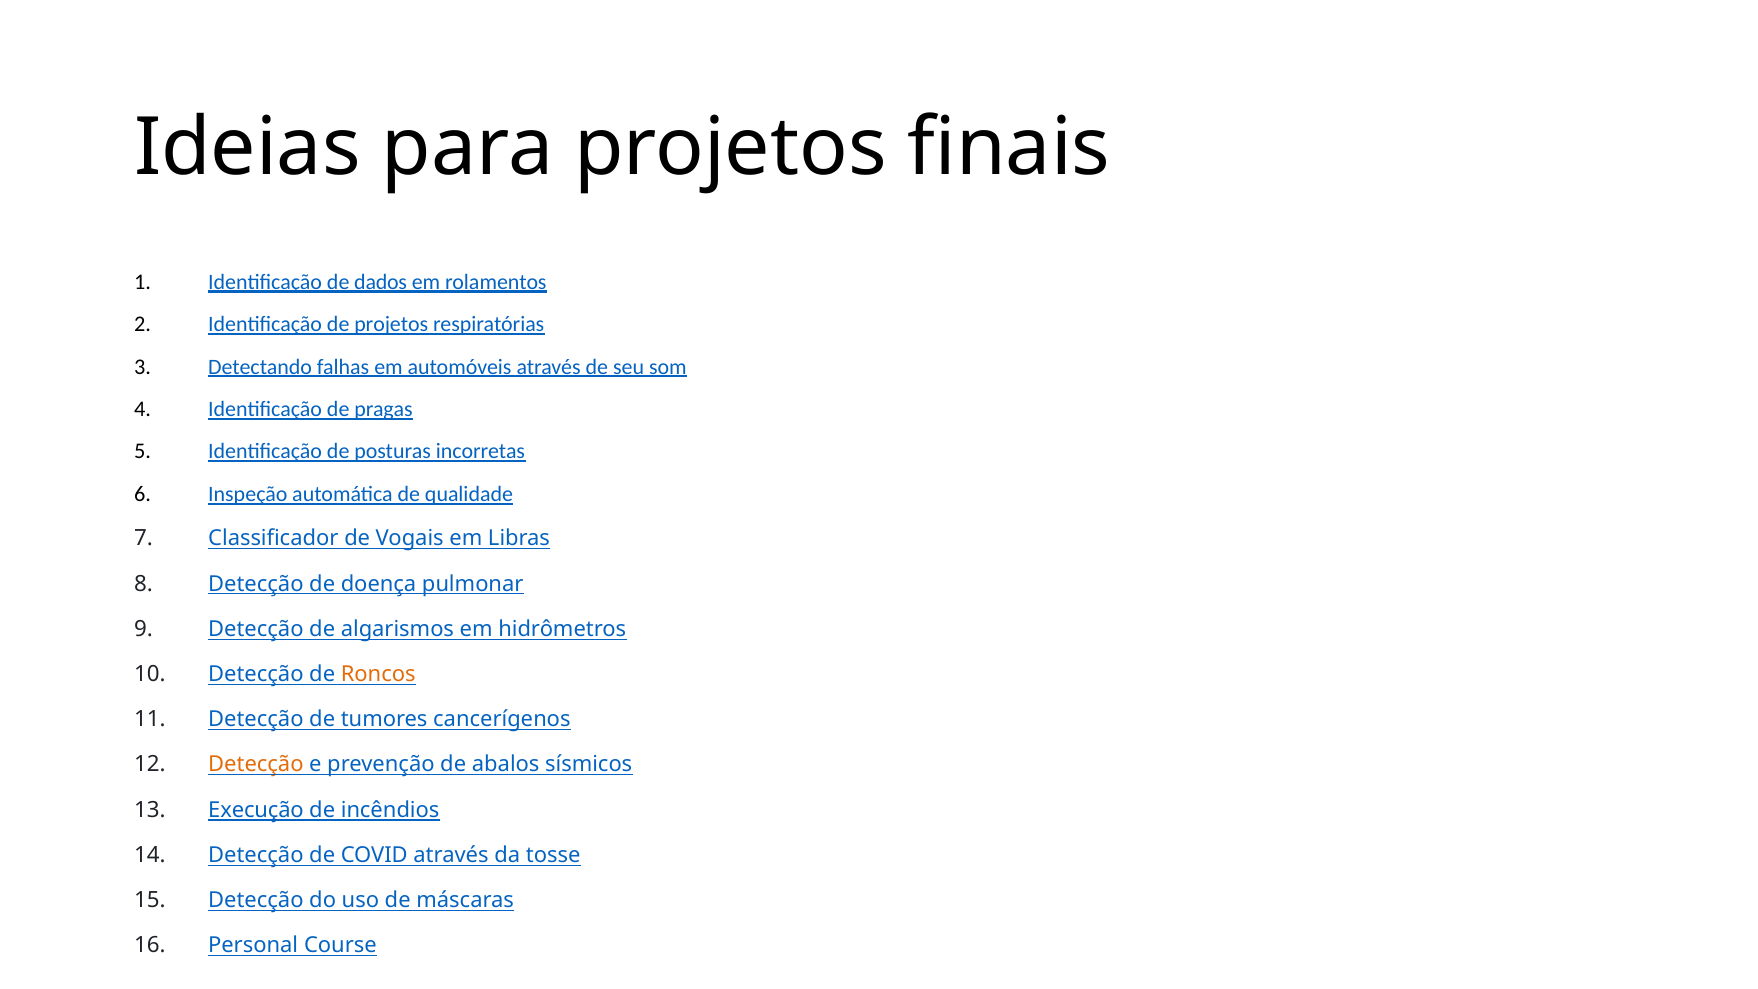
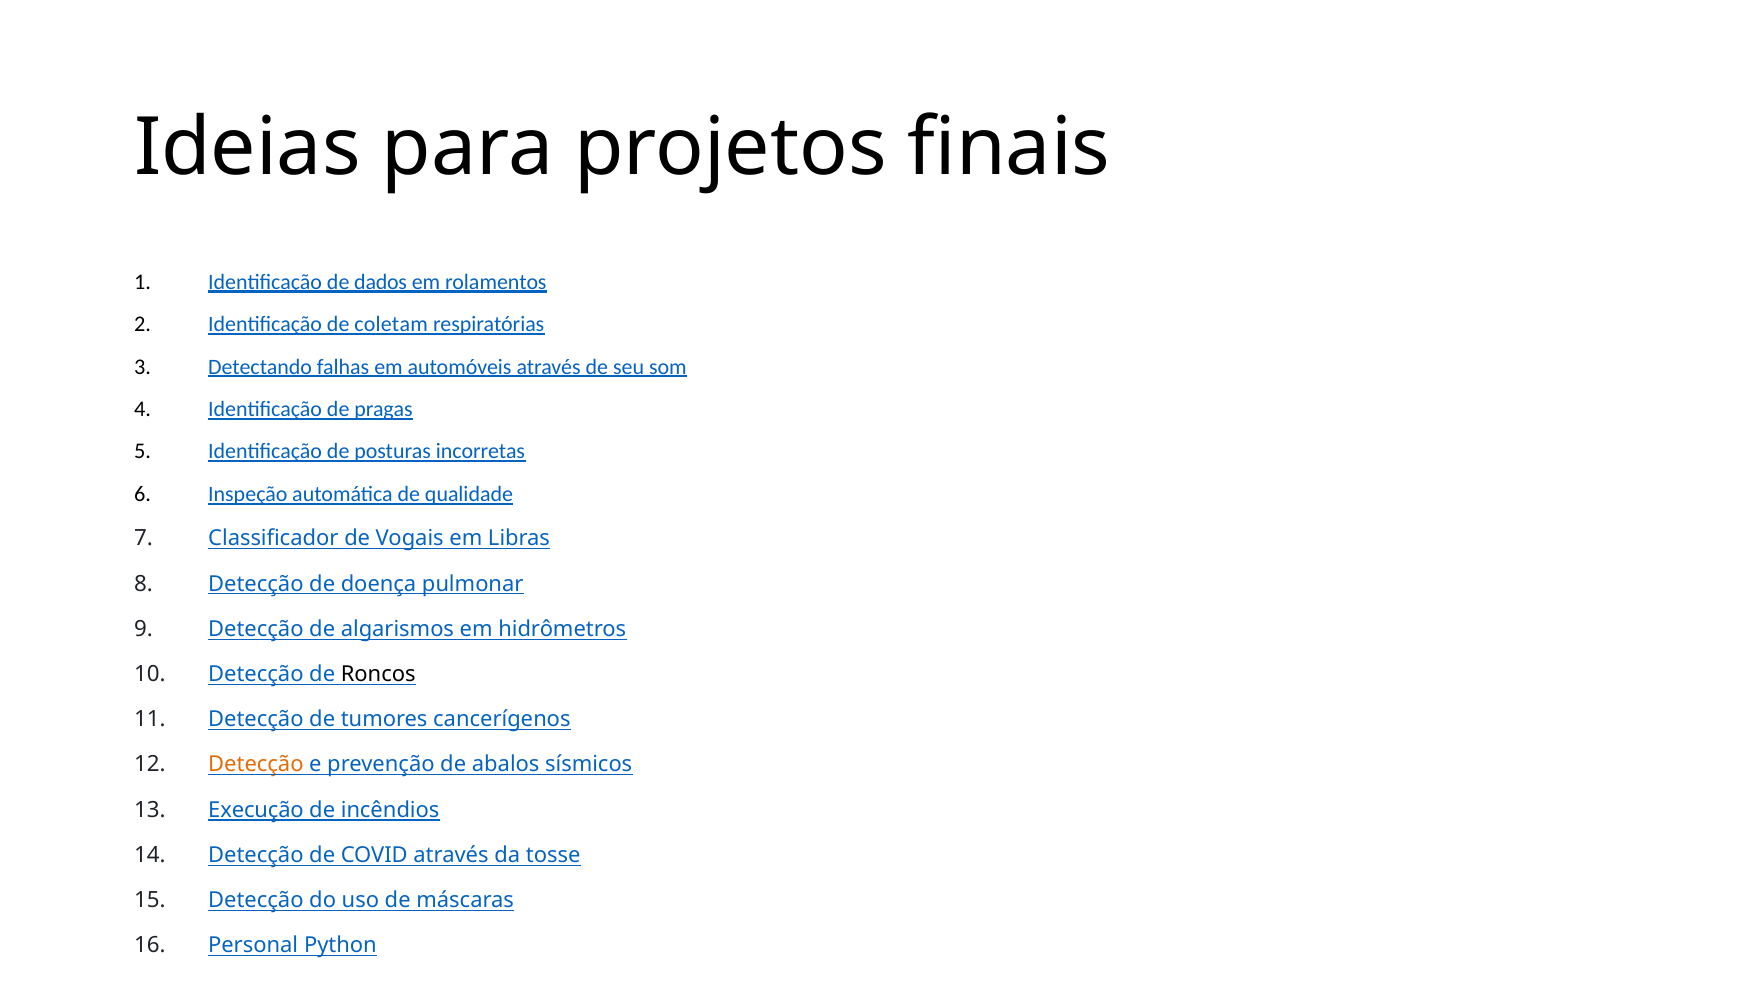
de projetos: projetos -> coletam (391, 324)
Roncos colour: orange -> black (378, 674)
Course: Course -> Python (340, 945)
